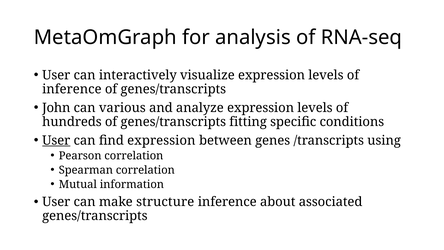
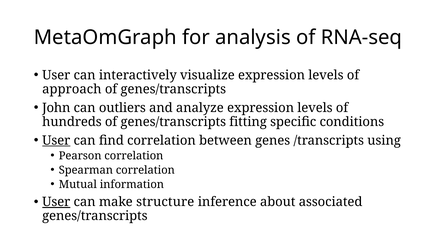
inference: inference -> approach (72, 89)
various: various -> outliers (122, 108)
find expression: expression -> correlation (161, 140)
User underline: none -> present (56, 202)
